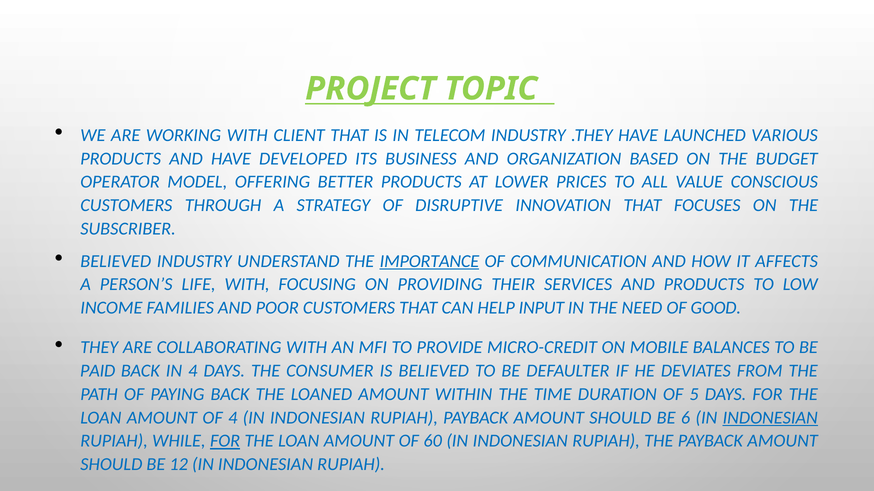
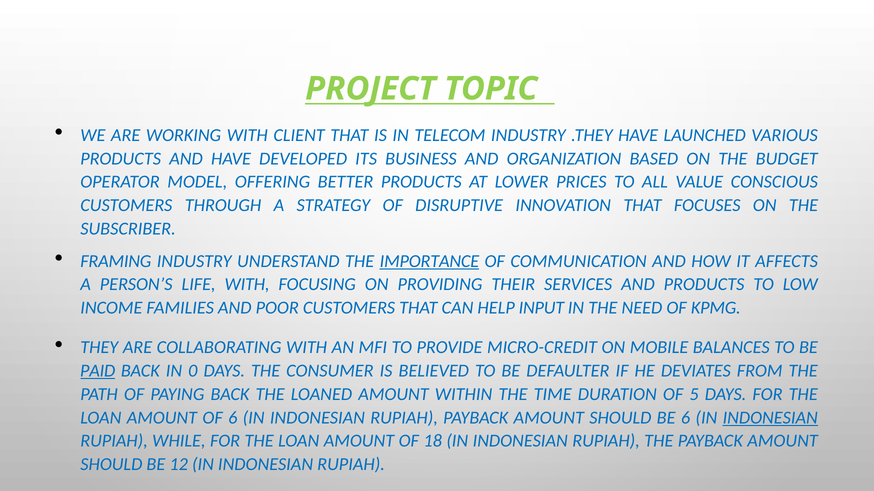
BELIEVED: BELIEVED -> FRAMING (116, 261)
GOOD: GOOD -> KPMG (716, 308)
PAID underline: none -> present (98, 371)
IN 4: 4 -> 0 (193, 371)
OF 4: 4 -> 6 (233, 418)
FOR underline: present -> none (225, 441)
60: 60 -> 18 (433, 441)
